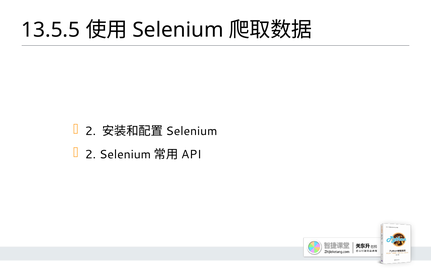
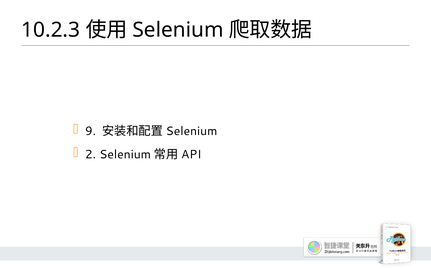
13.5.5: 13.5.5 -> 10.2.3 (51, 30)
2: 2 -> 9 (90, 131)
